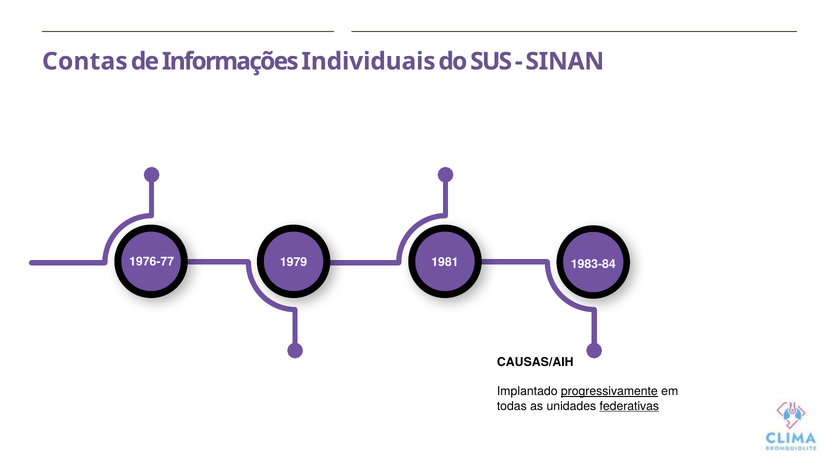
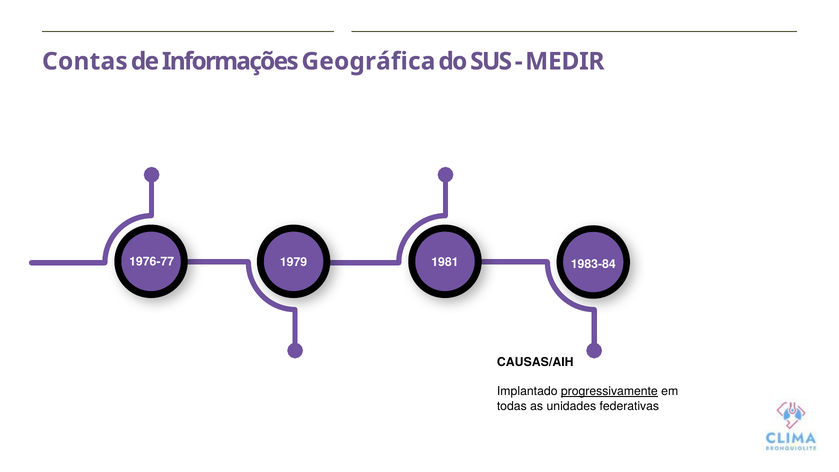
Individuais: Individuais -> Geográfica (368, 61)
SINAN: SINAN -> MEDIR (565, 61)
federativas underline: present -> none (629, 406)
